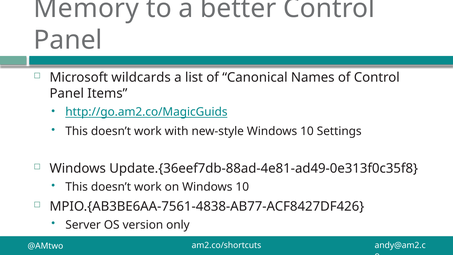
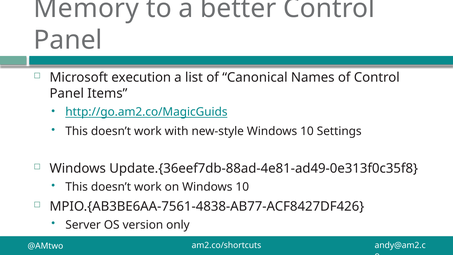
wildcards: wildcards -> execution (141, 78)
